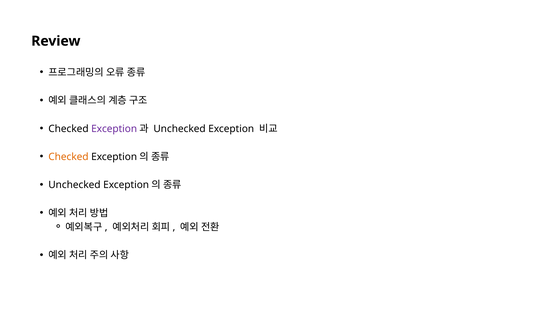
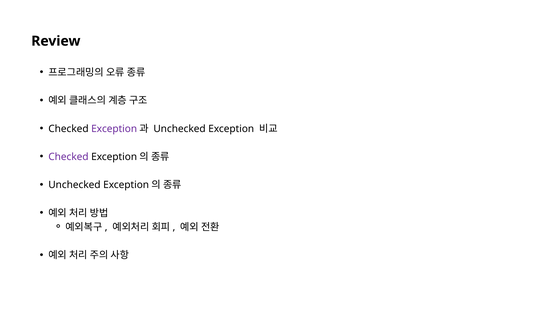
Checked colour: orange -> purple (68, 157)
